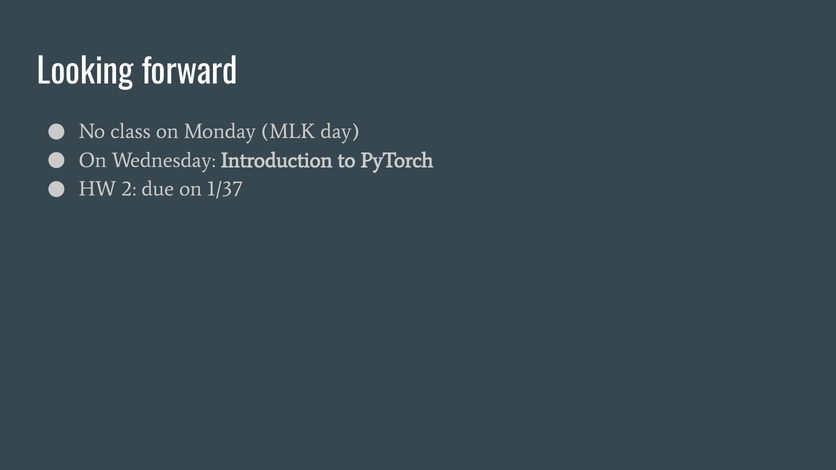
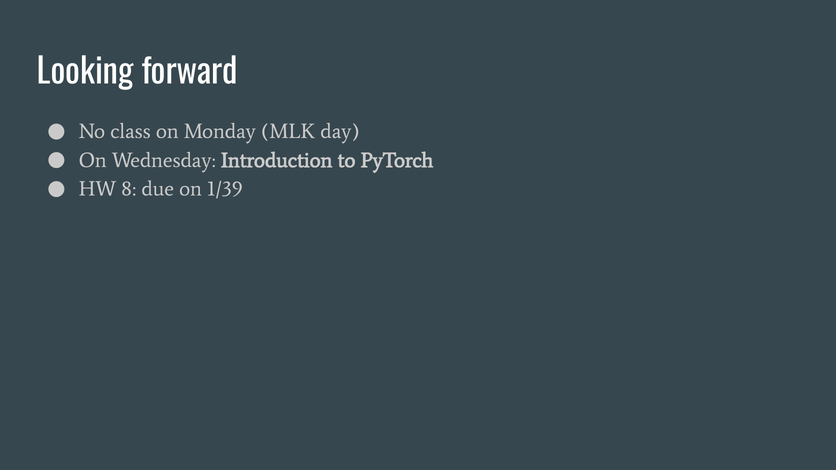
2: 2 -> 8 (129, 189)
1/37: 1/37 -> 1/39 (225, 189)
